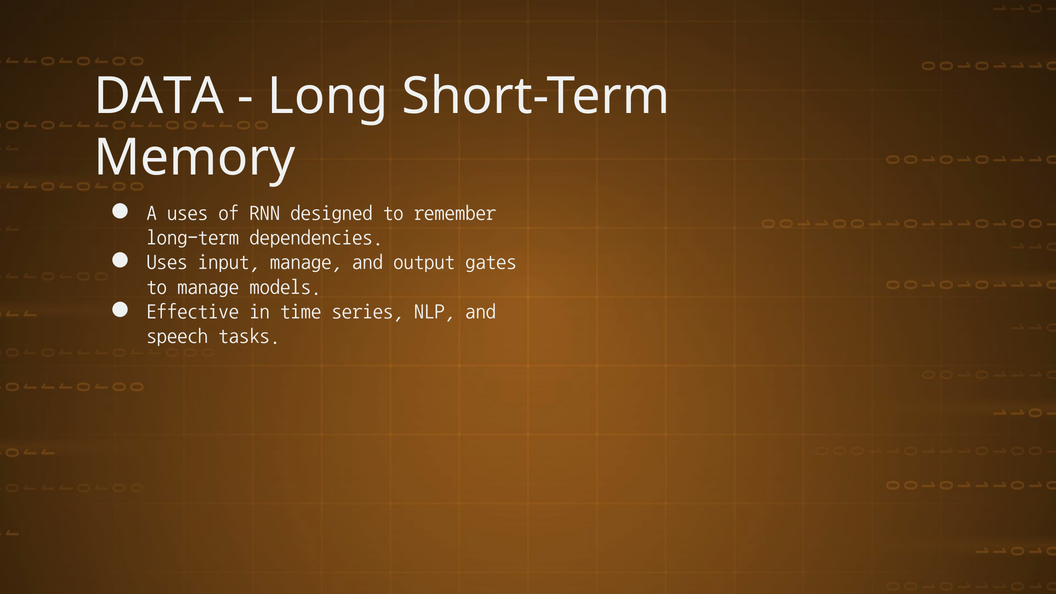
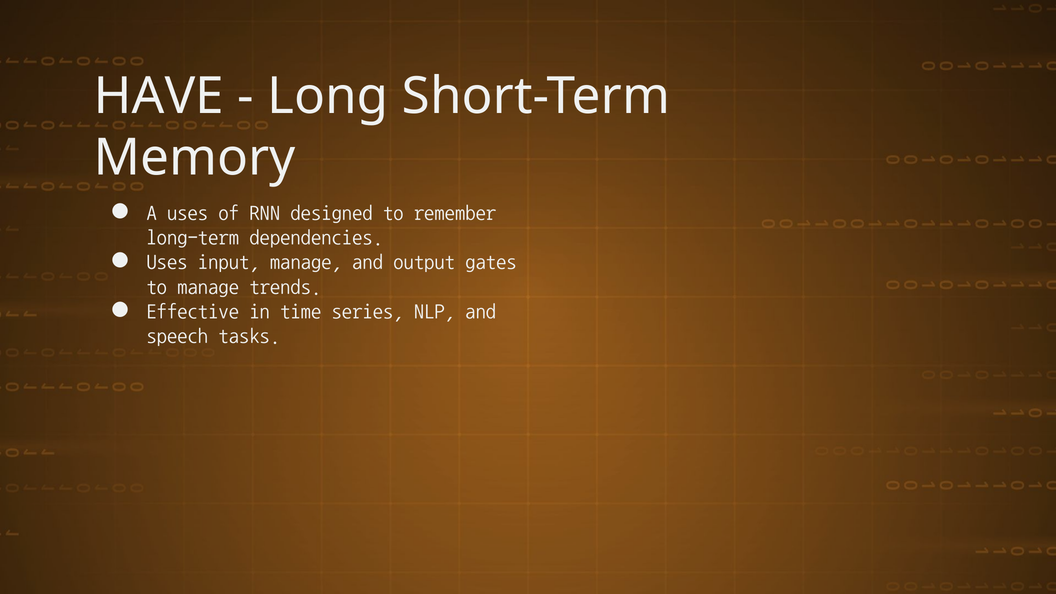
DATA: DATA -> HAVE (159, 96)
models: models -> trends (285, 286)
